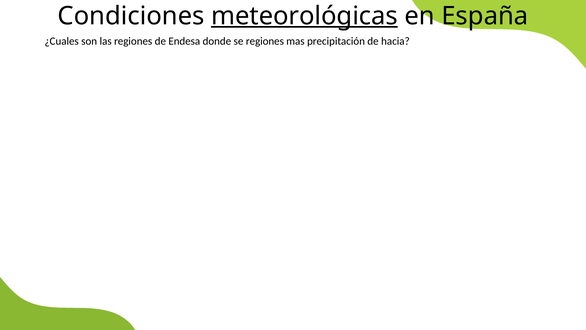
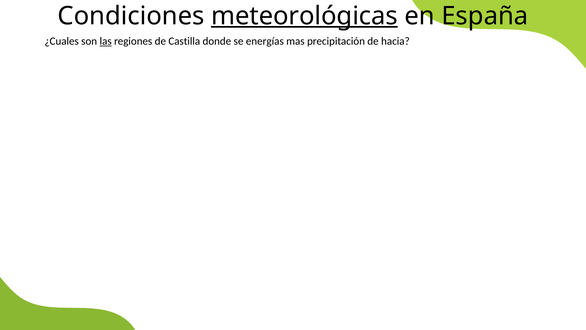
las underline: none -> present (106, 41)
Endesa: Endesa -> Castilla (184, 41)
se regiones: regiones -> energías (265, 41)
